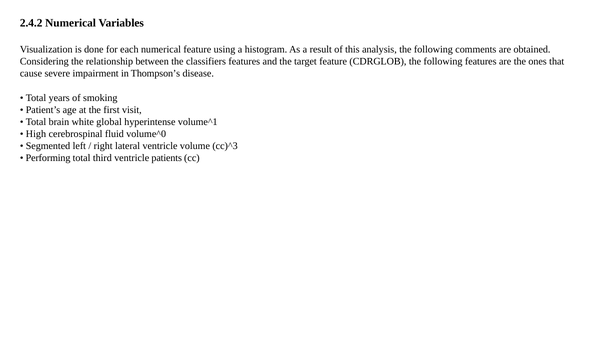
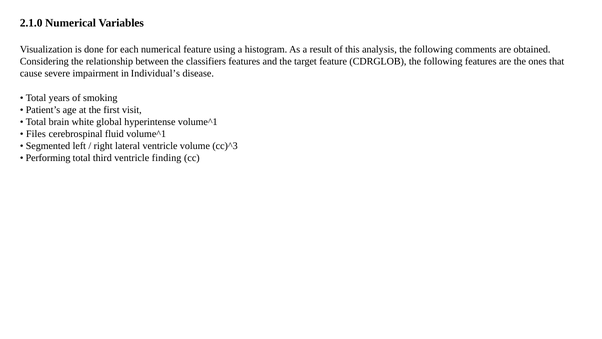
2.4.2: 2.4.2 -> 2.1.0 (31, 23)
Thompson’s: Thompson’s -> Individual’s (155, 74)
High: High -> Files (36, 134)
fluid volume^0: volume^0 -> volume^1 (146, 134)
patients: patients -> finding (167, 158)
